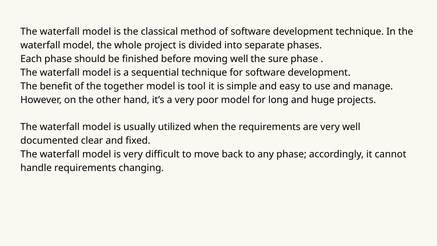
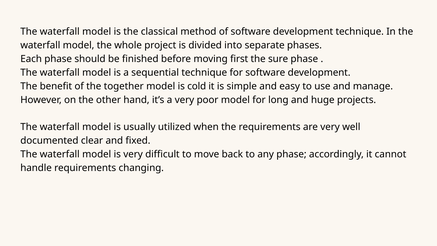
moving well: well -> first (239, 59)
tool: tool -> cold (197, 86)
